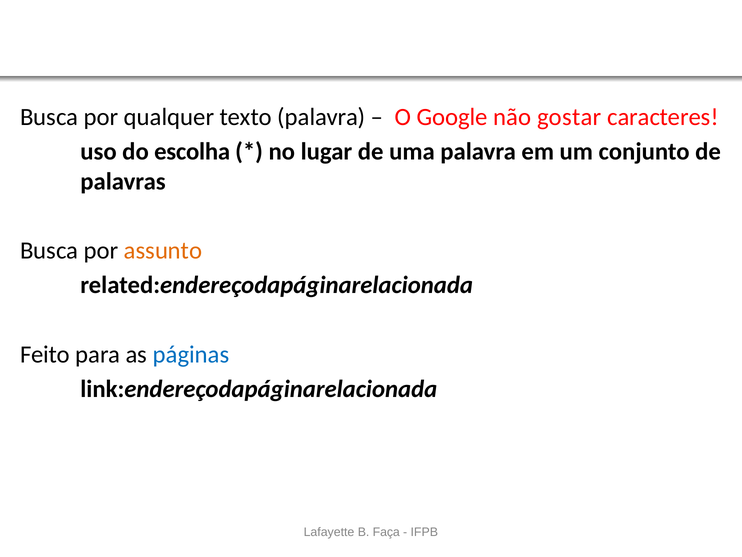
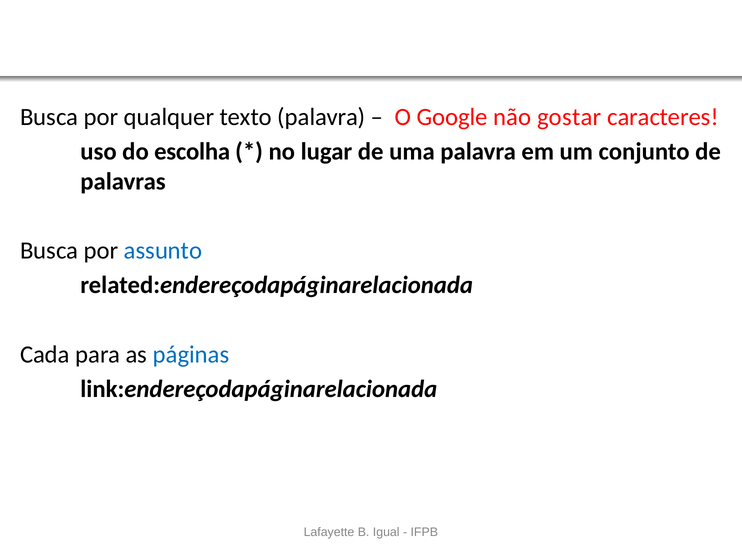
assunto colour: orange -> blue (163, 250)
Feito: Feito -> Cada (45, 354)
Faça: Faça -> Igual (386, 531)
